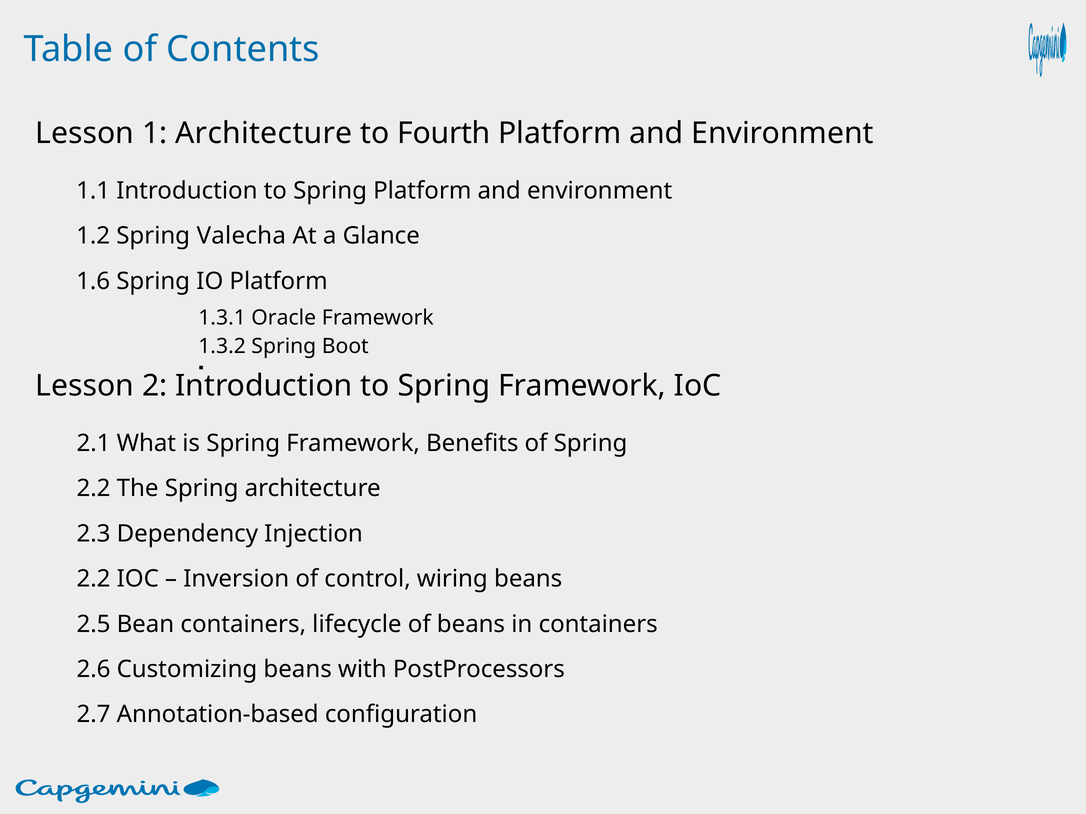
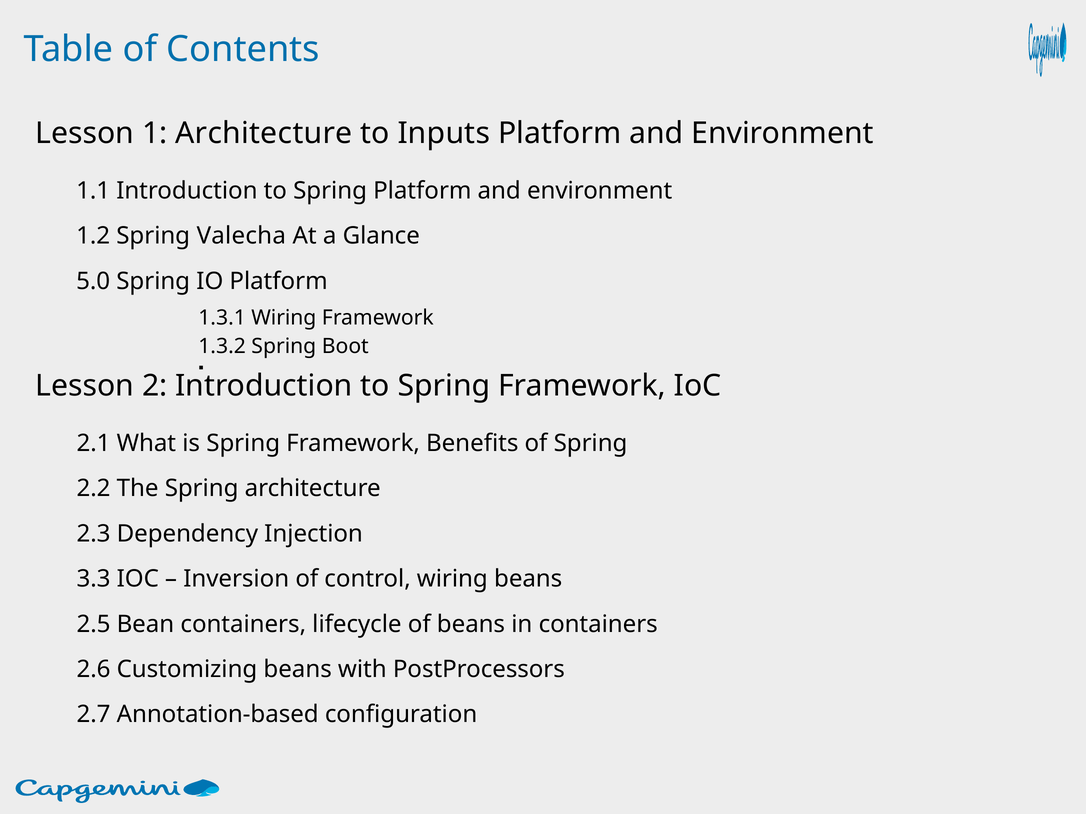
Fourth: Fourth -> Inputs (444, 133)
1.6: 1.6 -> 5.0 (93, 281)
1.3.1 Oracle: Oracle -> Wiring (284, 318)
2.2: 2.2 -> 3.3 (94, 579)
